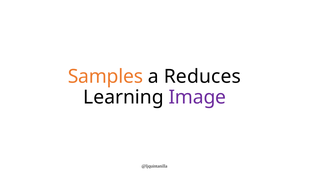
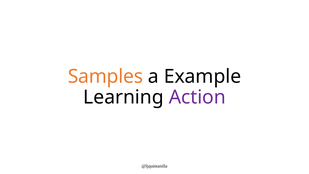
Reduces: Reduces -> Example (203, 76)
Image: Image -> Action (197, 97)
